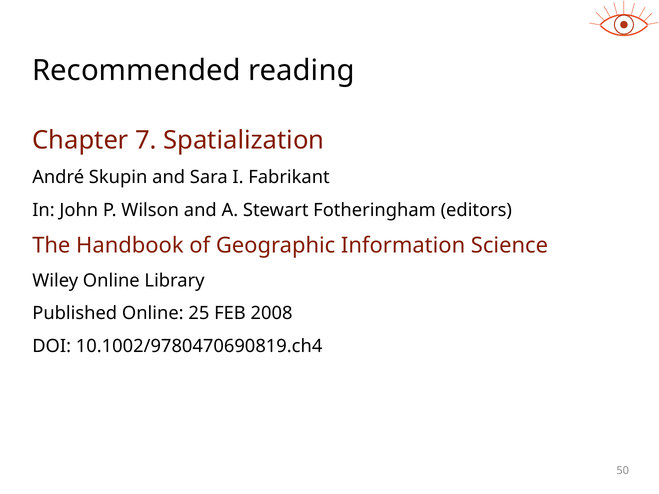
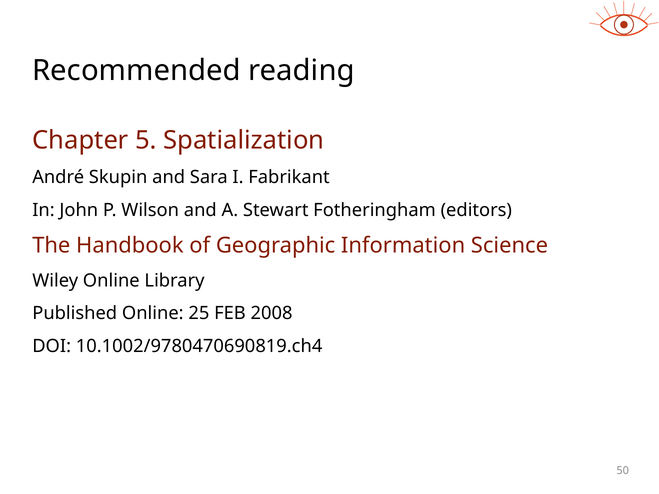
7: 7 -> 5 (146, 141)
